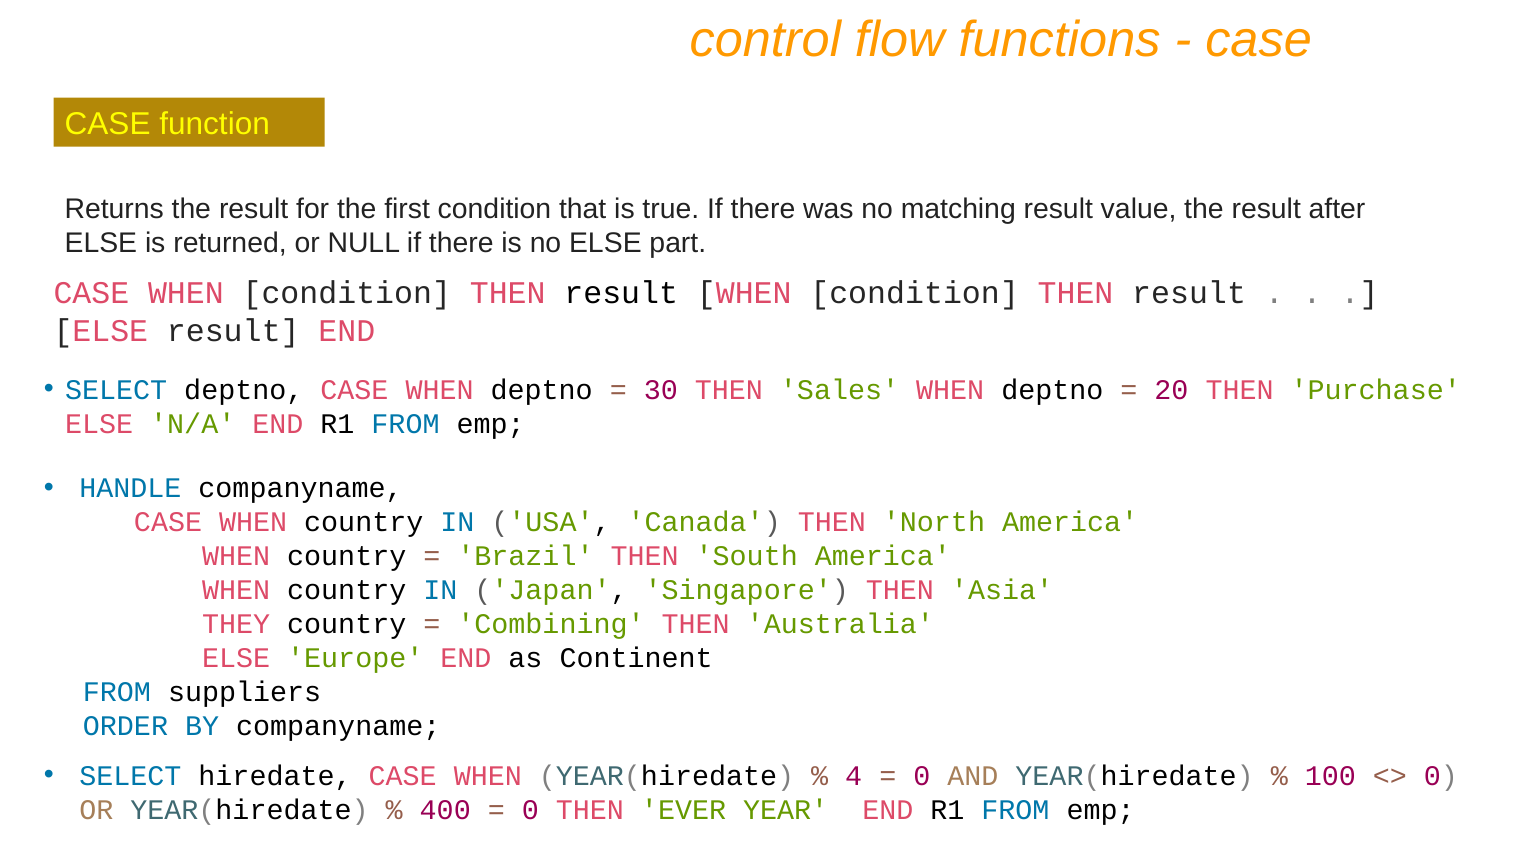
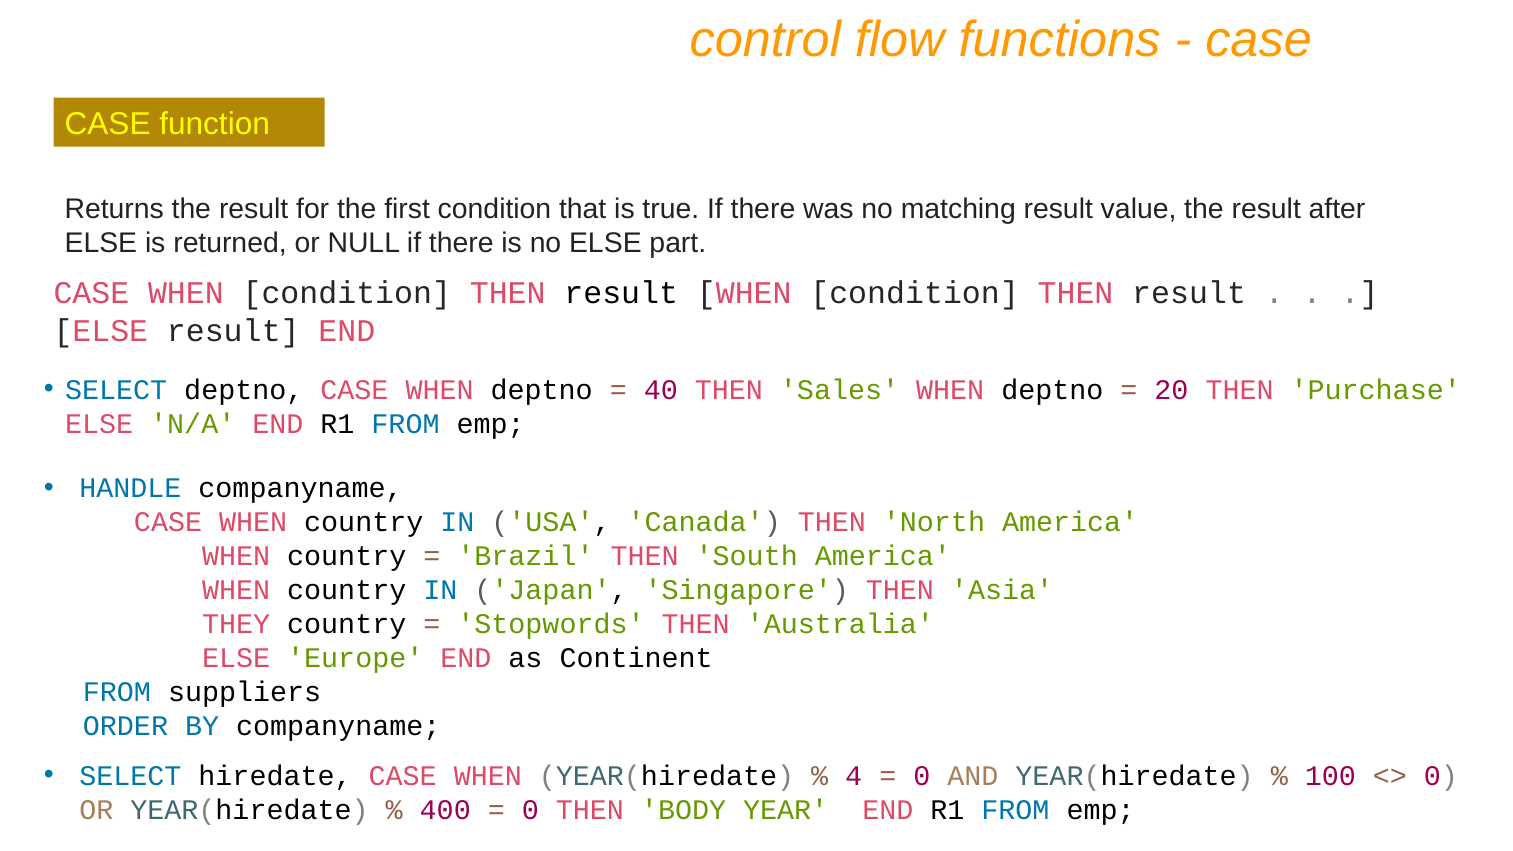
30: 30 -> 40 (661, 390)
Combining: Combining -> Stopwords (551, 624)
EVER: EVER -> BODY (684, 810)
